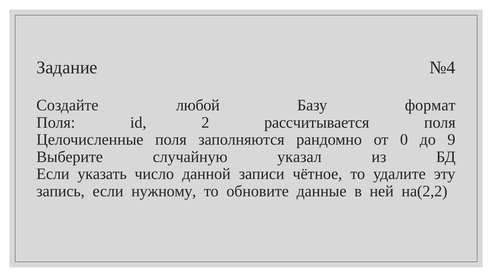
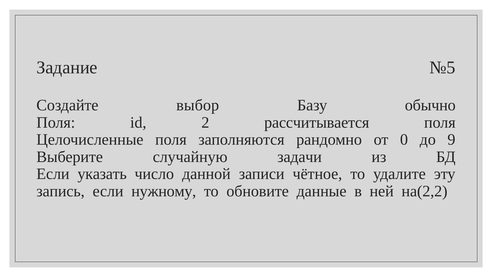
№4: №4 -> №5 (443, 68)
любой: любой -> выбор (198, 105)
формат: формат -> обычно (430, 105)
указал: указал -> задачи (300, 157)
